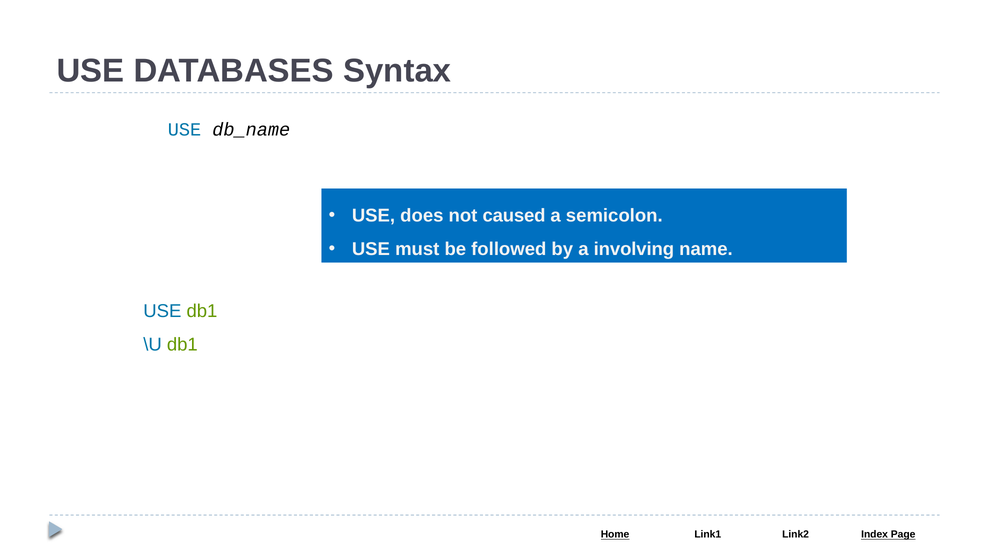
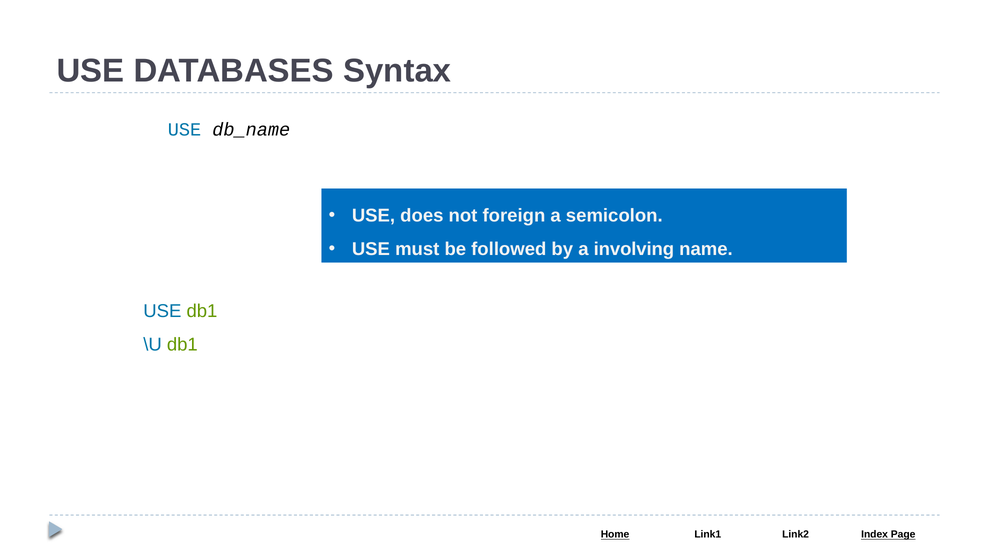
caused: caused -> foreign (514, 216)
